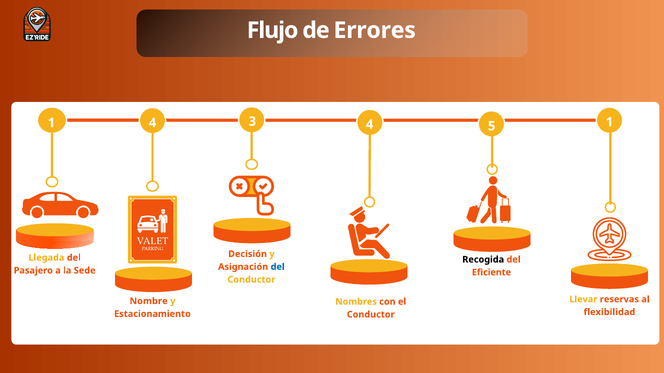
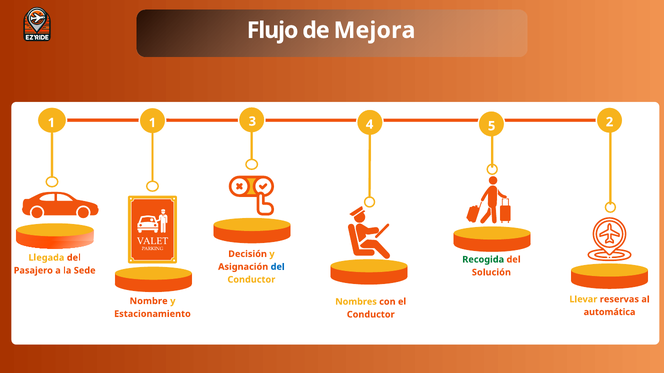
Errores: Errores -> Mejora (374, 30)
1 4: 4 -> 1 (152, 123)
5 1: 1 -> 2 (610, 122)
Recogida colour: black -> green (483, 260)
Eficiente: Eficiente -> Solución (491, 273)
flexibilidad: flexibilidad -> automática (610, 312)
